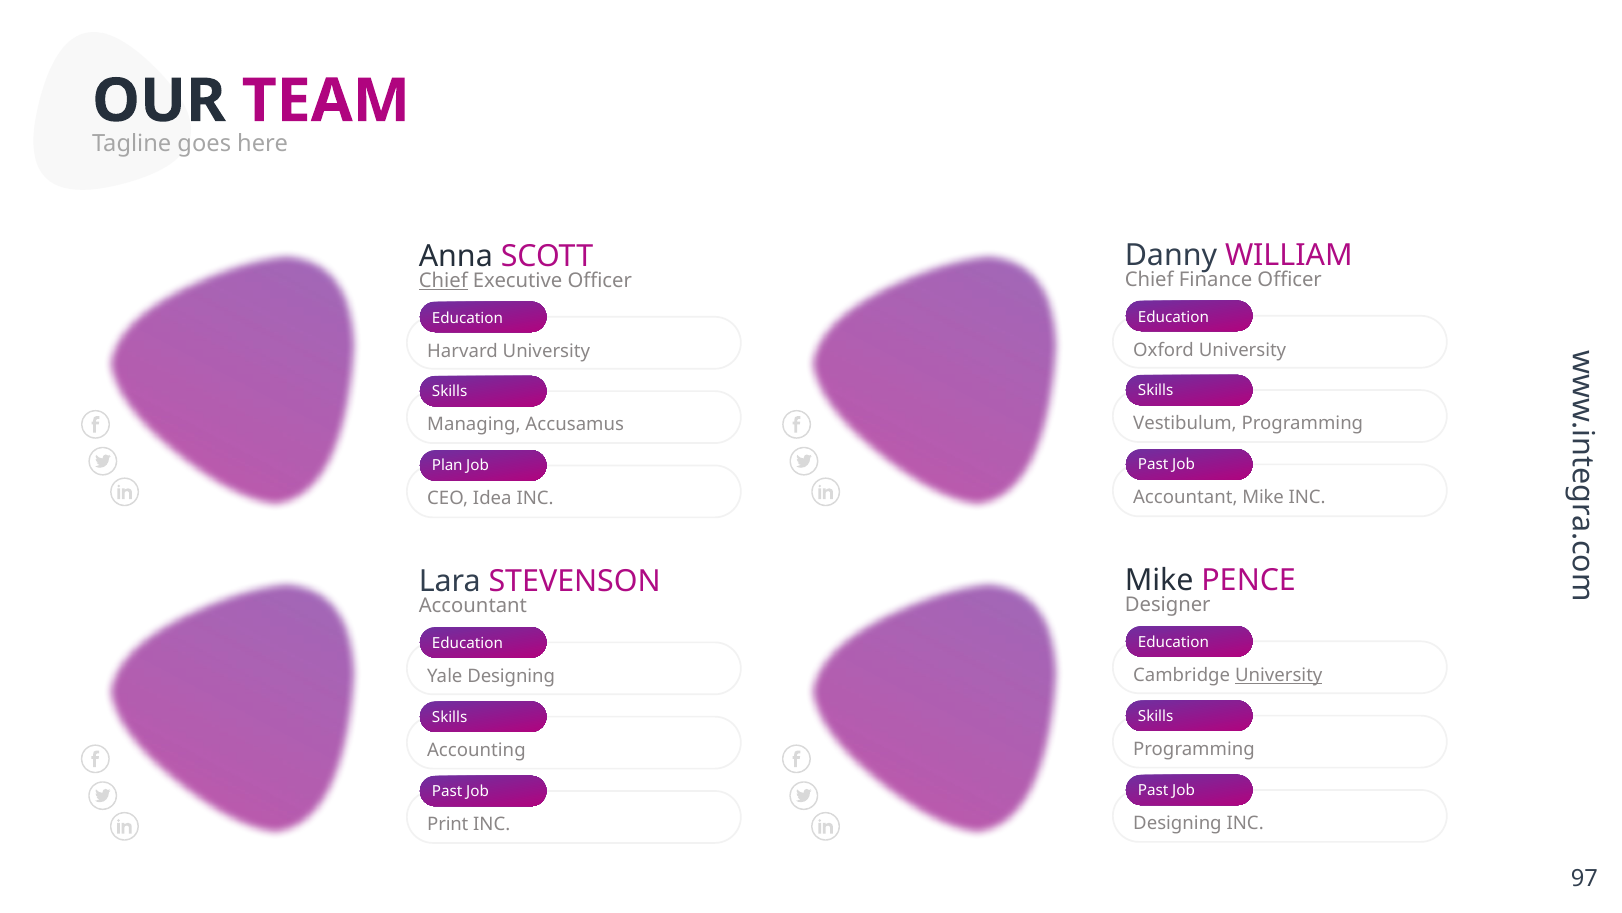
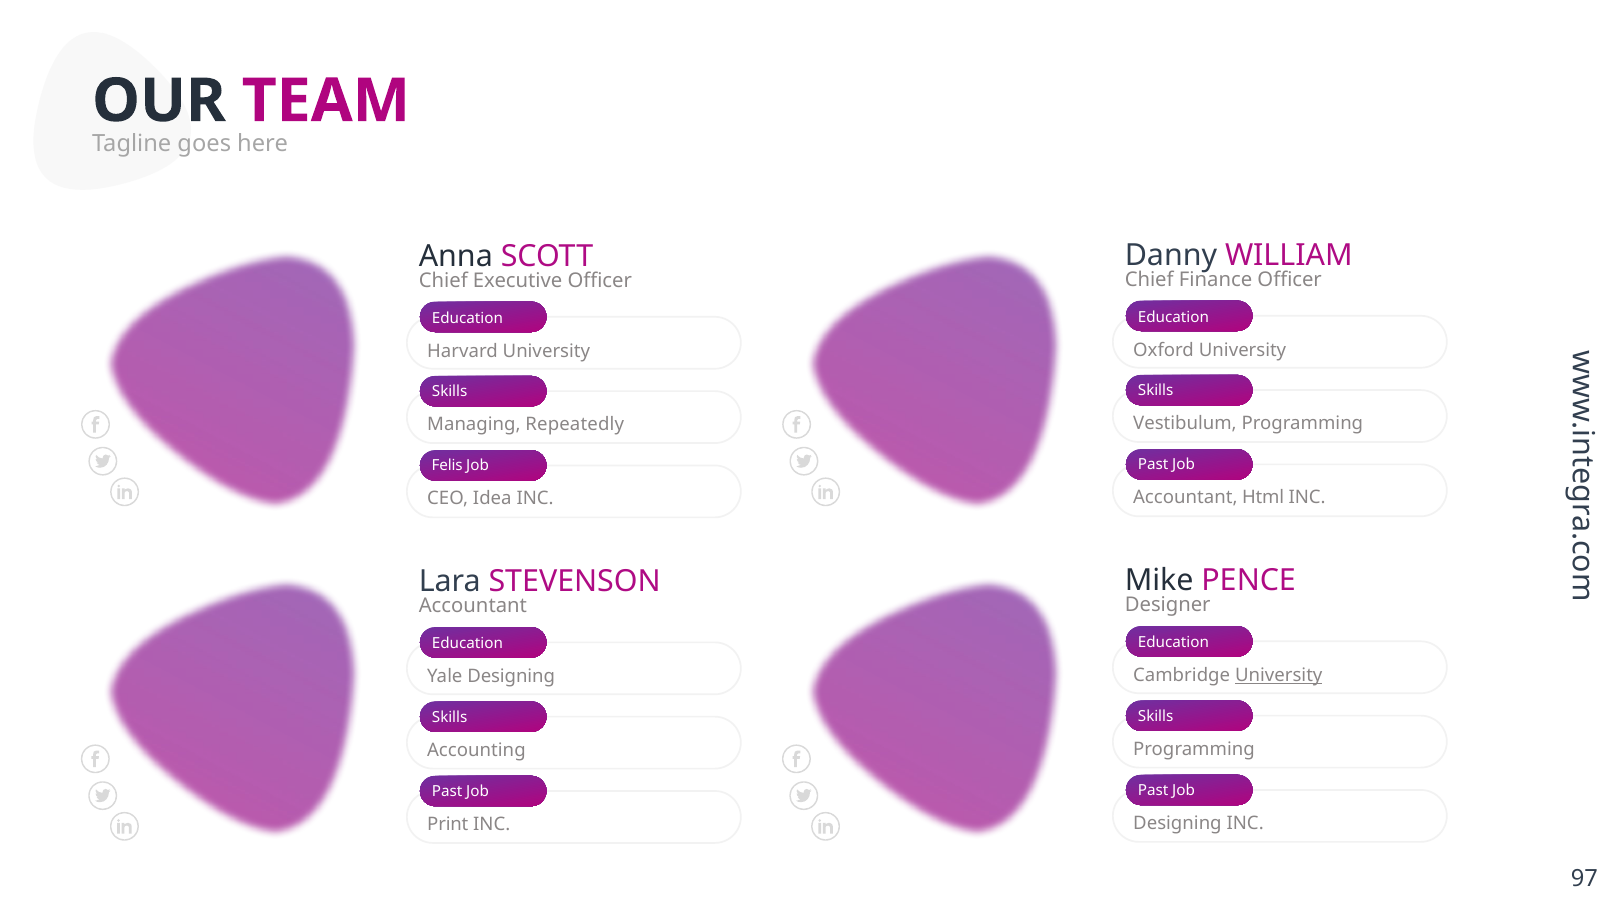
Chief underline: present -> none (443, 280)
Accusamus: Accusamus -> Repeatedly (575, 424)
Plan: Plan -> Felis (447, 465)
Accountant Mike: Mike -> Html (1263, 497)
